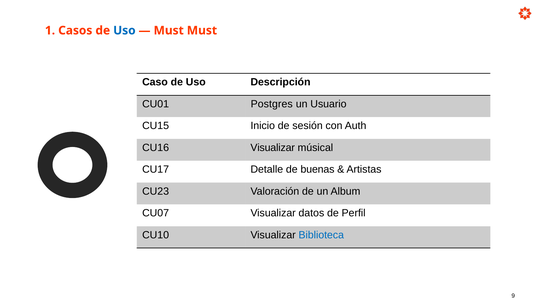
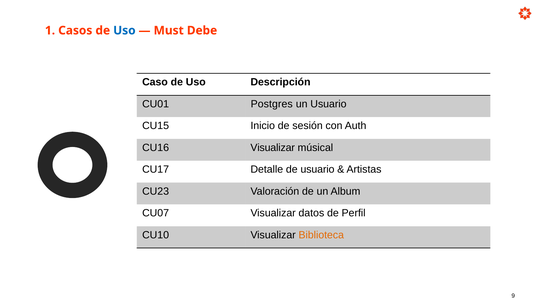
Must Must: Must -> Debe (202, 30)
de buenas: buenas -> usuario (317, 169)
Biblioteca colour: blue -> orange (321, 235)
